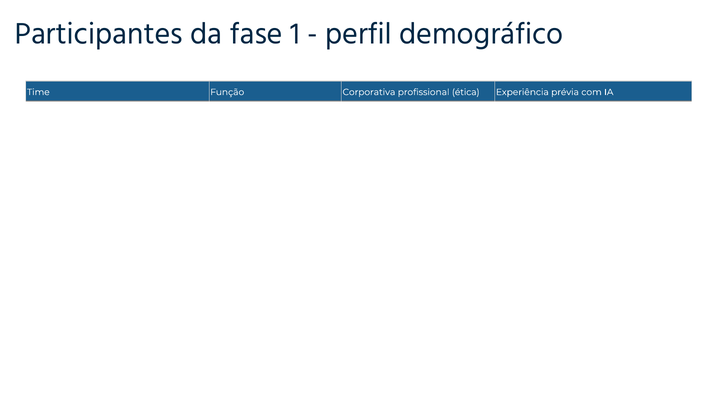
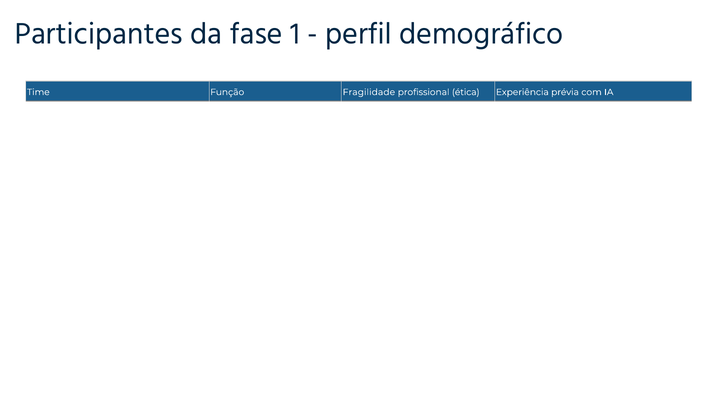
Corporativa: Corporativa -> Fragilidade (369, 92)
